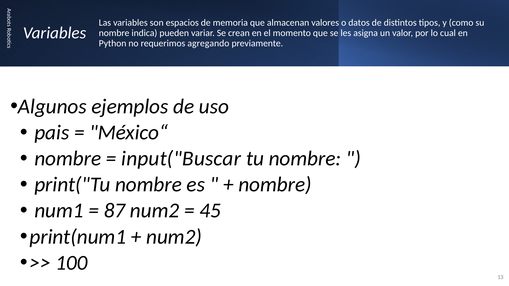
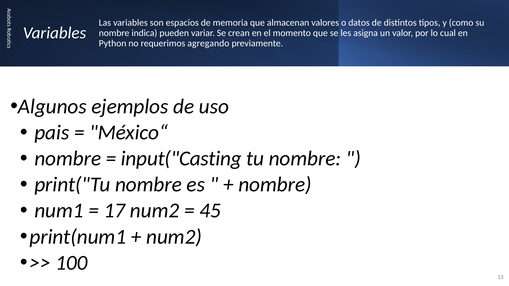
input("Buscar: input("Buscar -> input("Casting (181, 159)
87: 87 -> 17 (115, 211)
